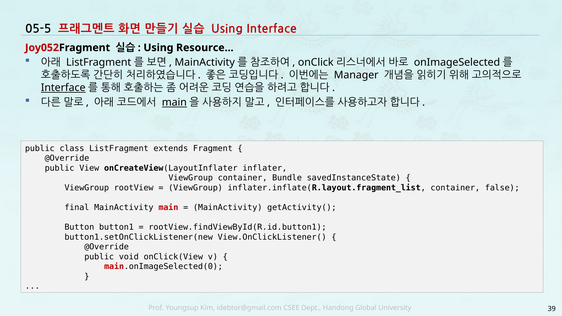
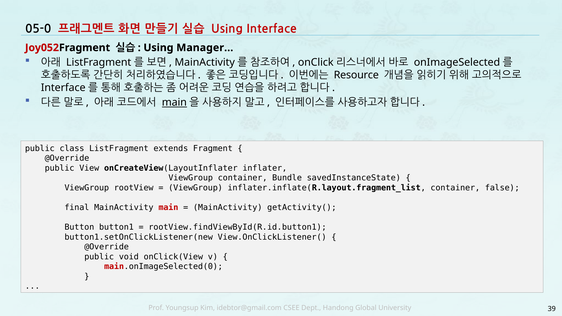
05-5: 05-5 -> 05-0 (38, 29)
Resource: Resource -> Manager (205, 48)
Manager: Manager -> Resource (356, 75)
Interface underline: present -> none (63, 88)
